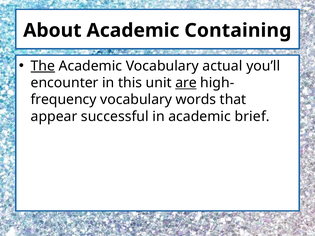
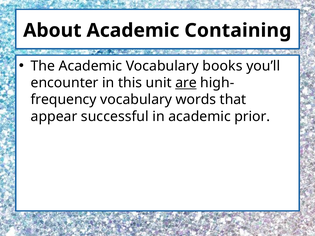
The underline: present -> none (43, 66)
actual: actual -> books (222, 66)
brief: brief -> prior (252, 117)
